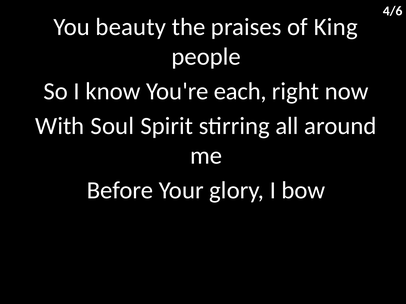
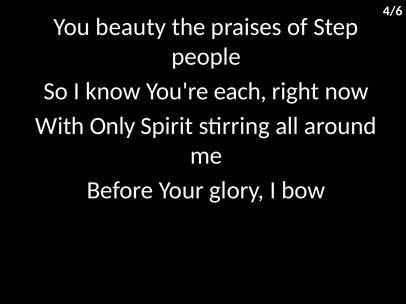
King: King -> Step (336, 27)
Soul: Soul -> Only (113, 126)
